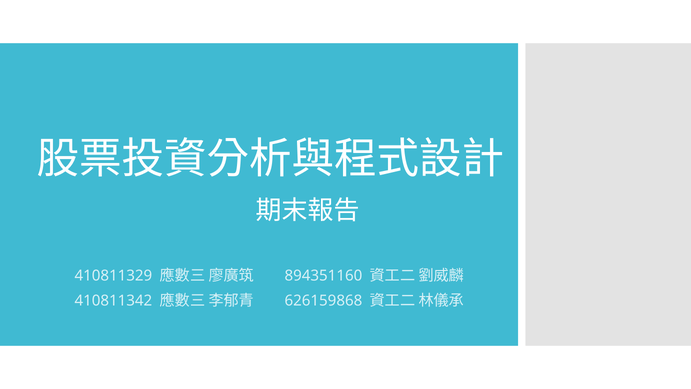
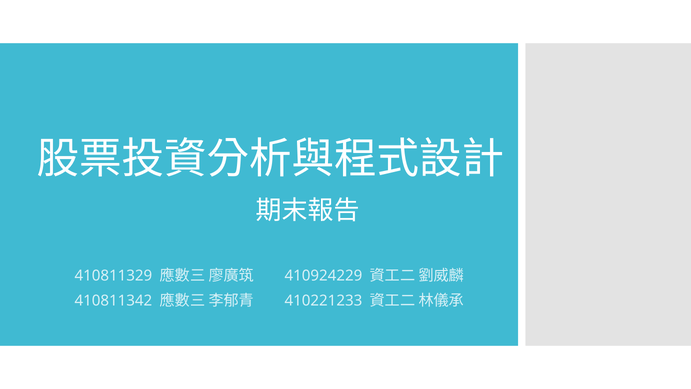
894351160: 894351160 -> 410924229 (323, 275)
626159868: 626159868 -> 410221233 (323, 300)
